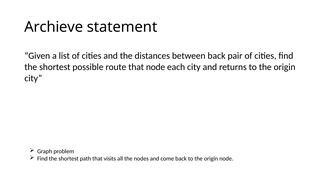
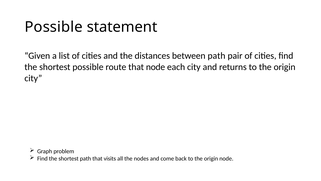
Archieve: Archieve -> Possible (54, 27)
between back: back -> path (217, 56)
